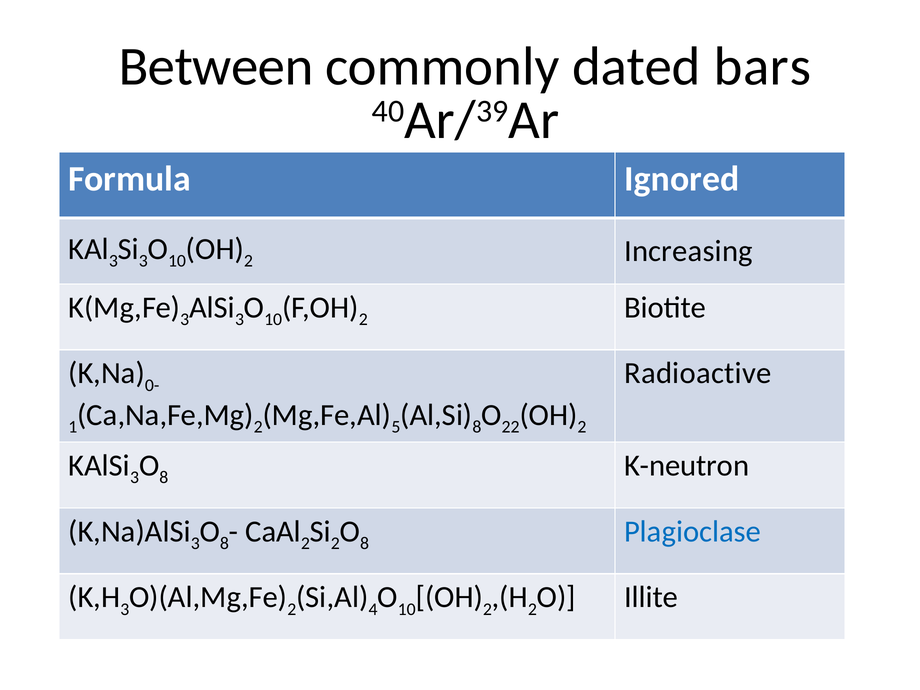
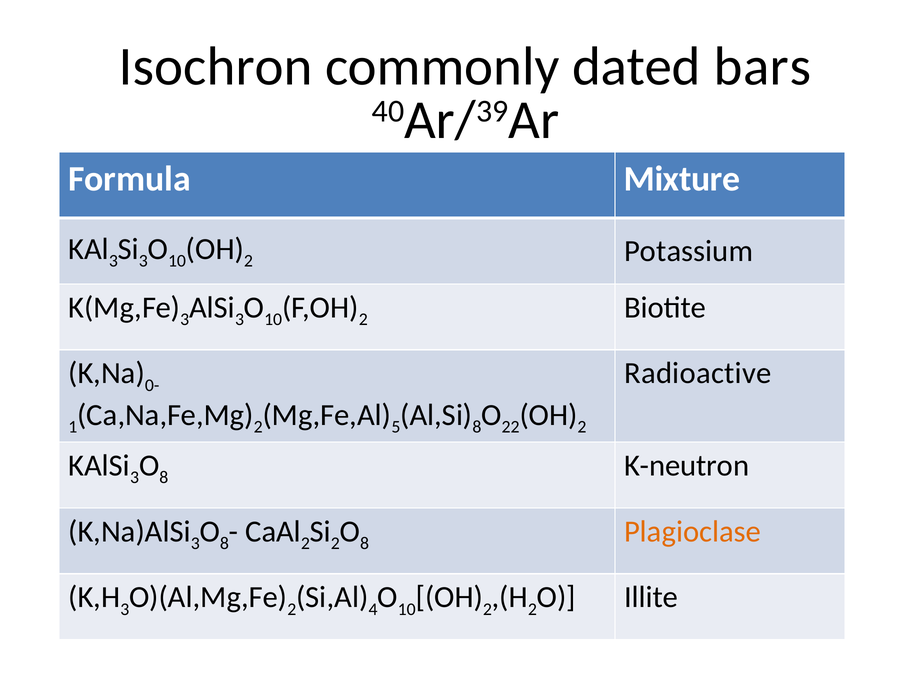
Between: Between -> Isochron (216, 66)
Ignored: Ignored -> Mixture (682, 179)
Increasing: Increasing -> Potassium (689, 251)
Plagioclase colour: blue -> orange (693, 532)
